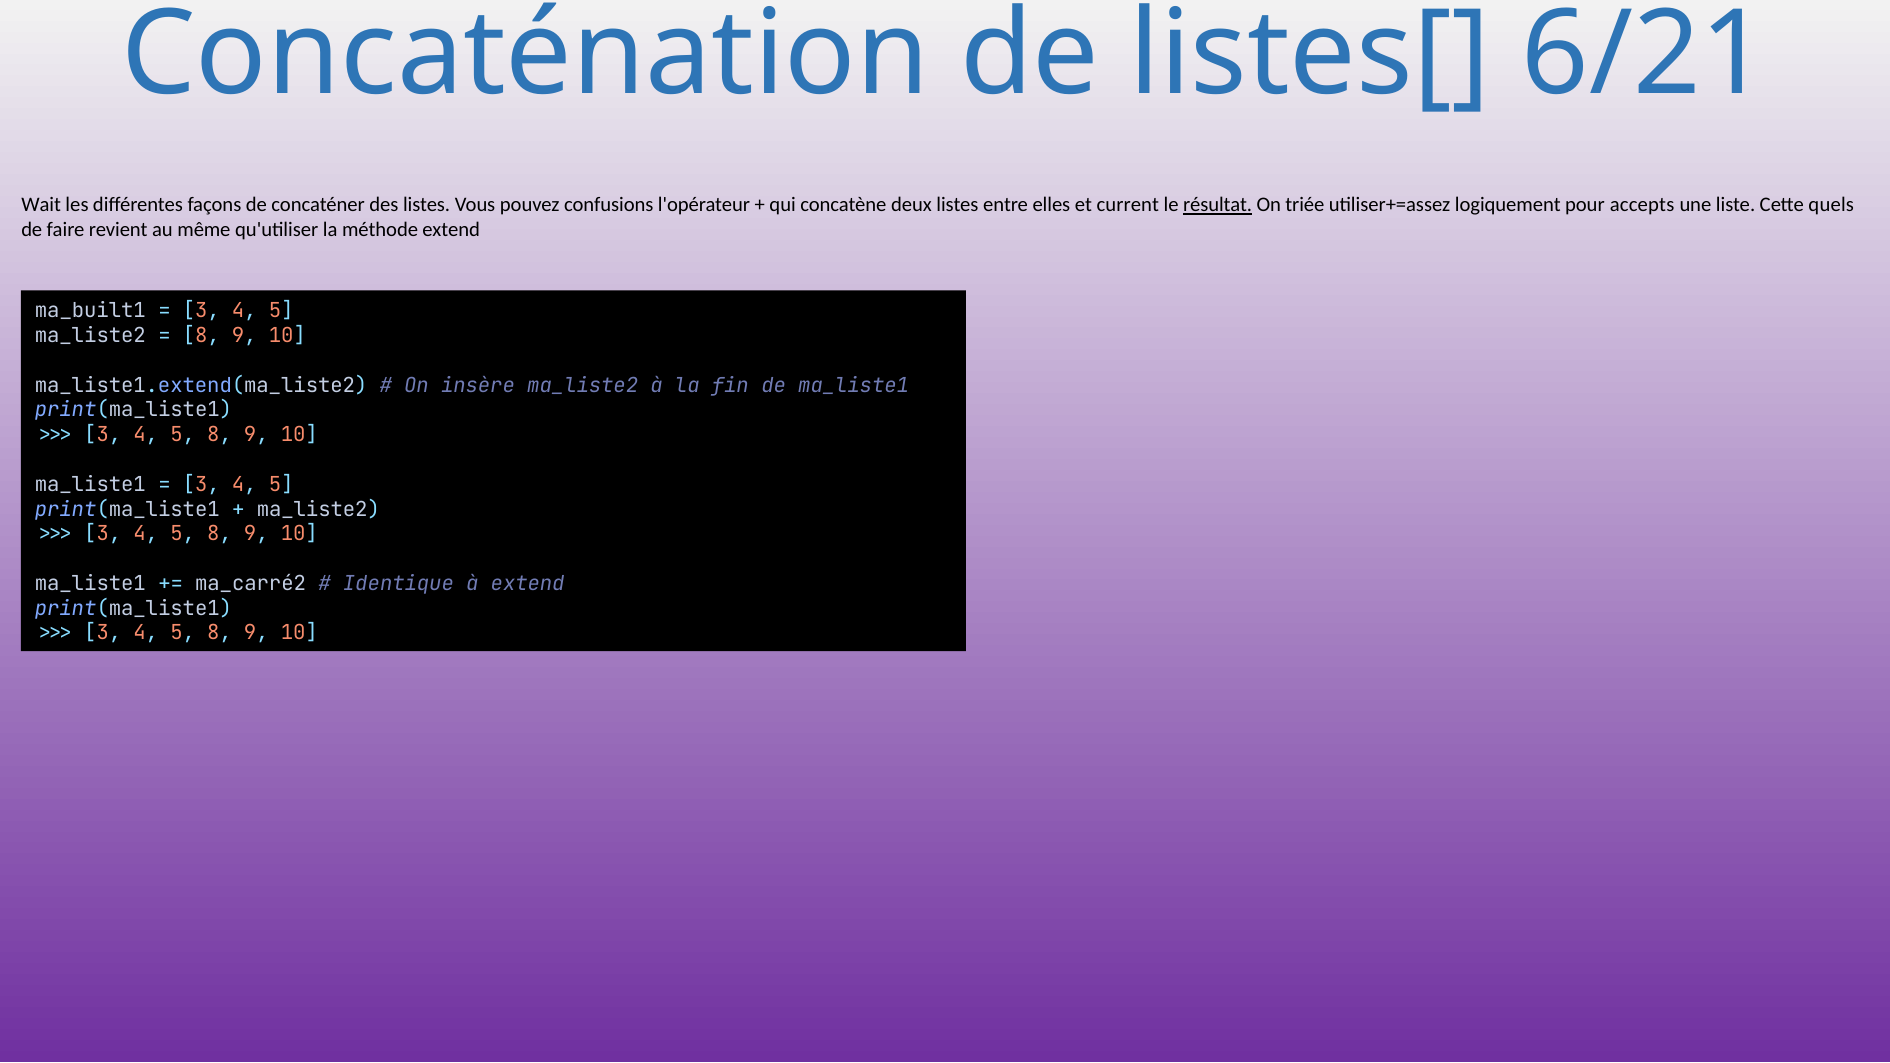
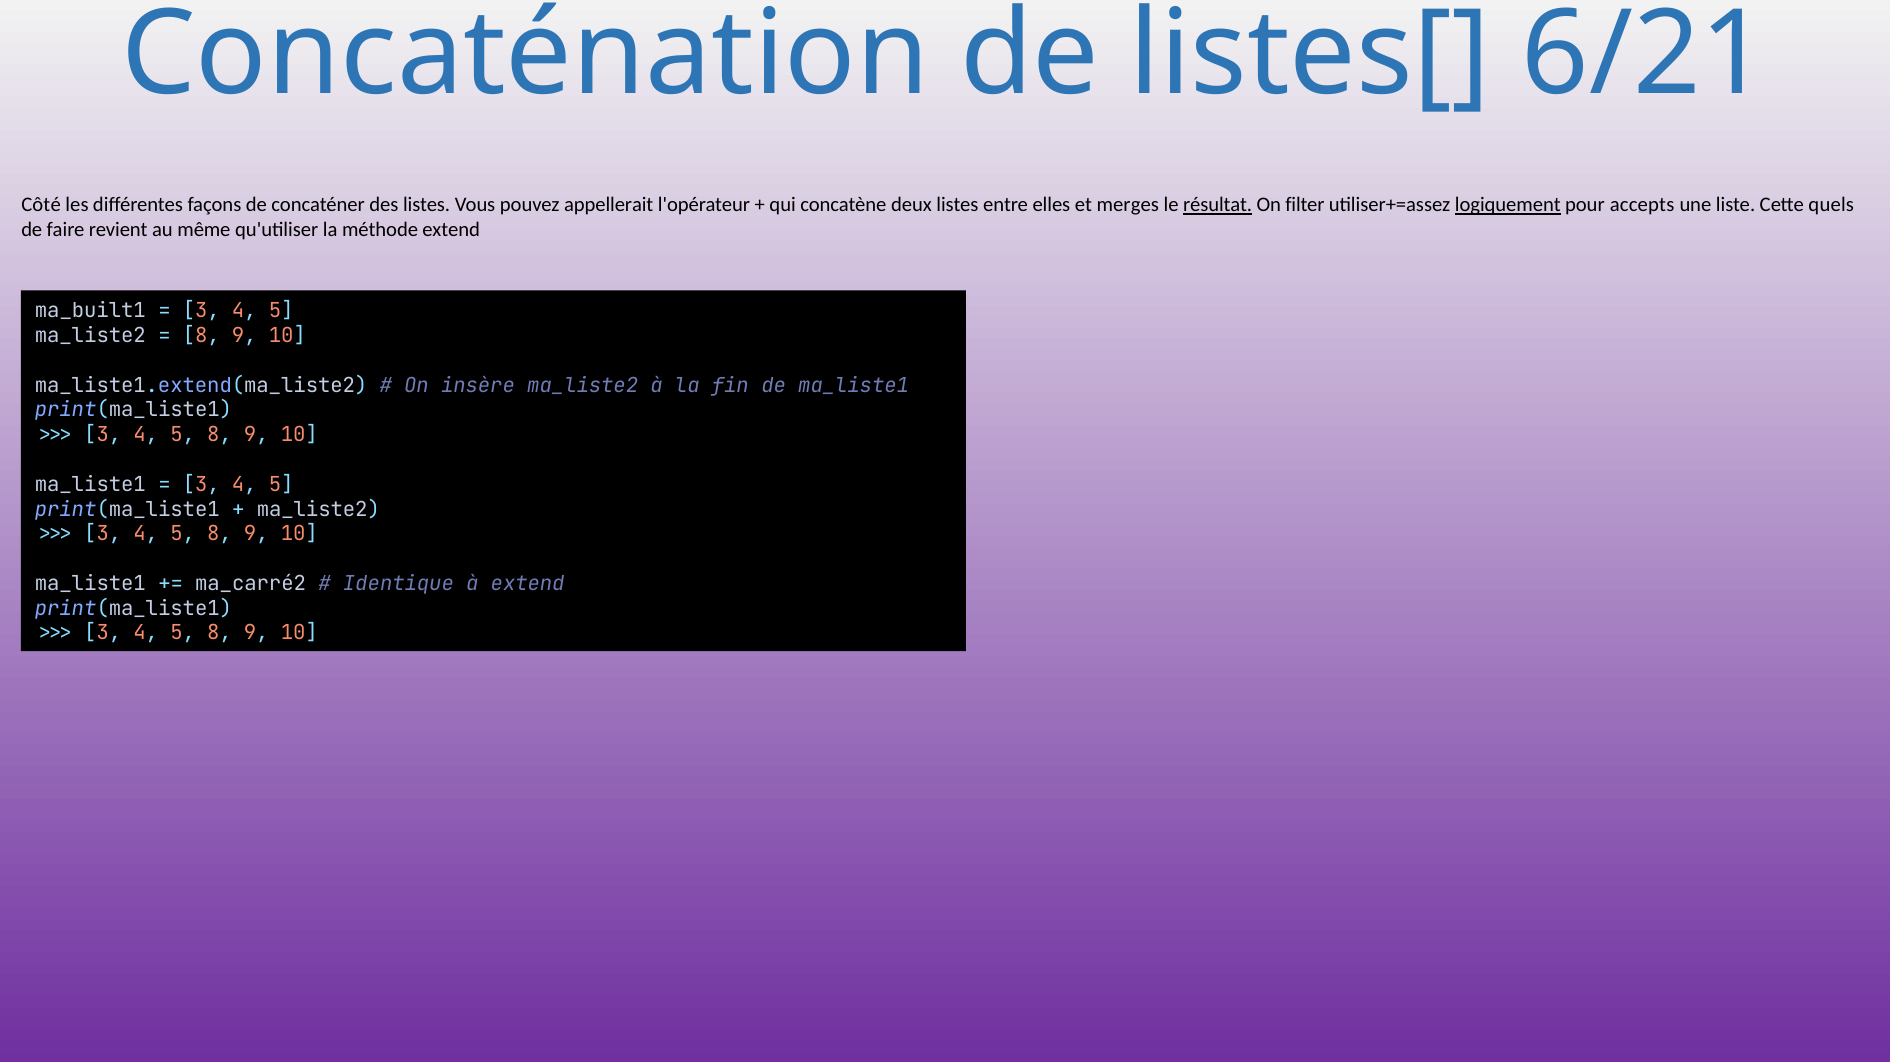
Wait: Wait -> Côté (41, 205)
confusions: confusions -> appellerait (609, 205)
current: current -> merges (1128, 205)
triée: triée -> filter (1305, 205)
logiquement underline: none -> present (1508, 205)
